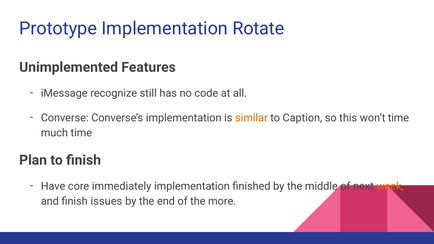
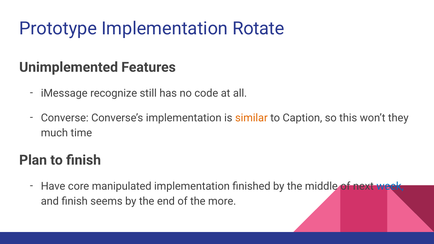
won’t time: time -> they (398, 118)
immediately: immediately -> manipulated (122, 186)
week colour: orange -> blue (390, 186)
issues: issues -> seems (106, 201)
